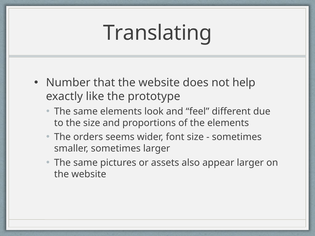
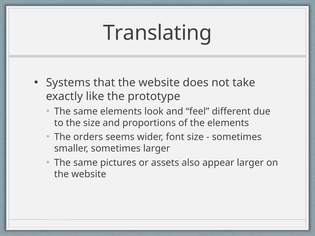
Number: Number -> Systems (68, 83)
help: help -> take (244, 83)
